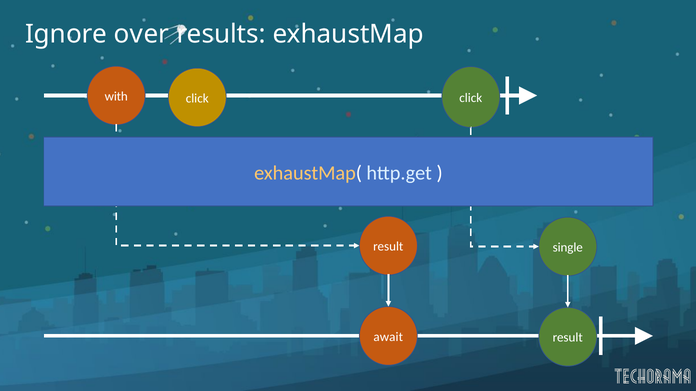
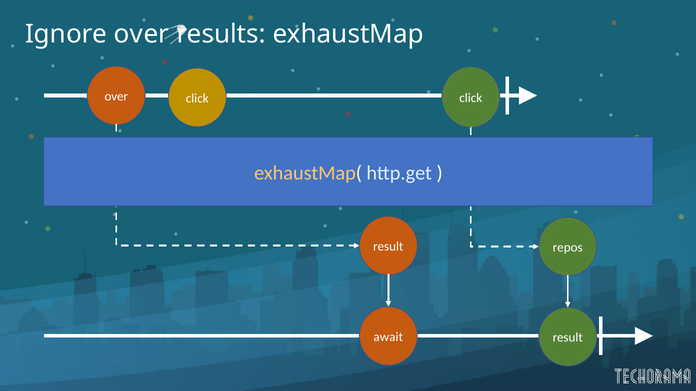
with: with -> over (116, 97)
single: single -> repos (568, 248)
